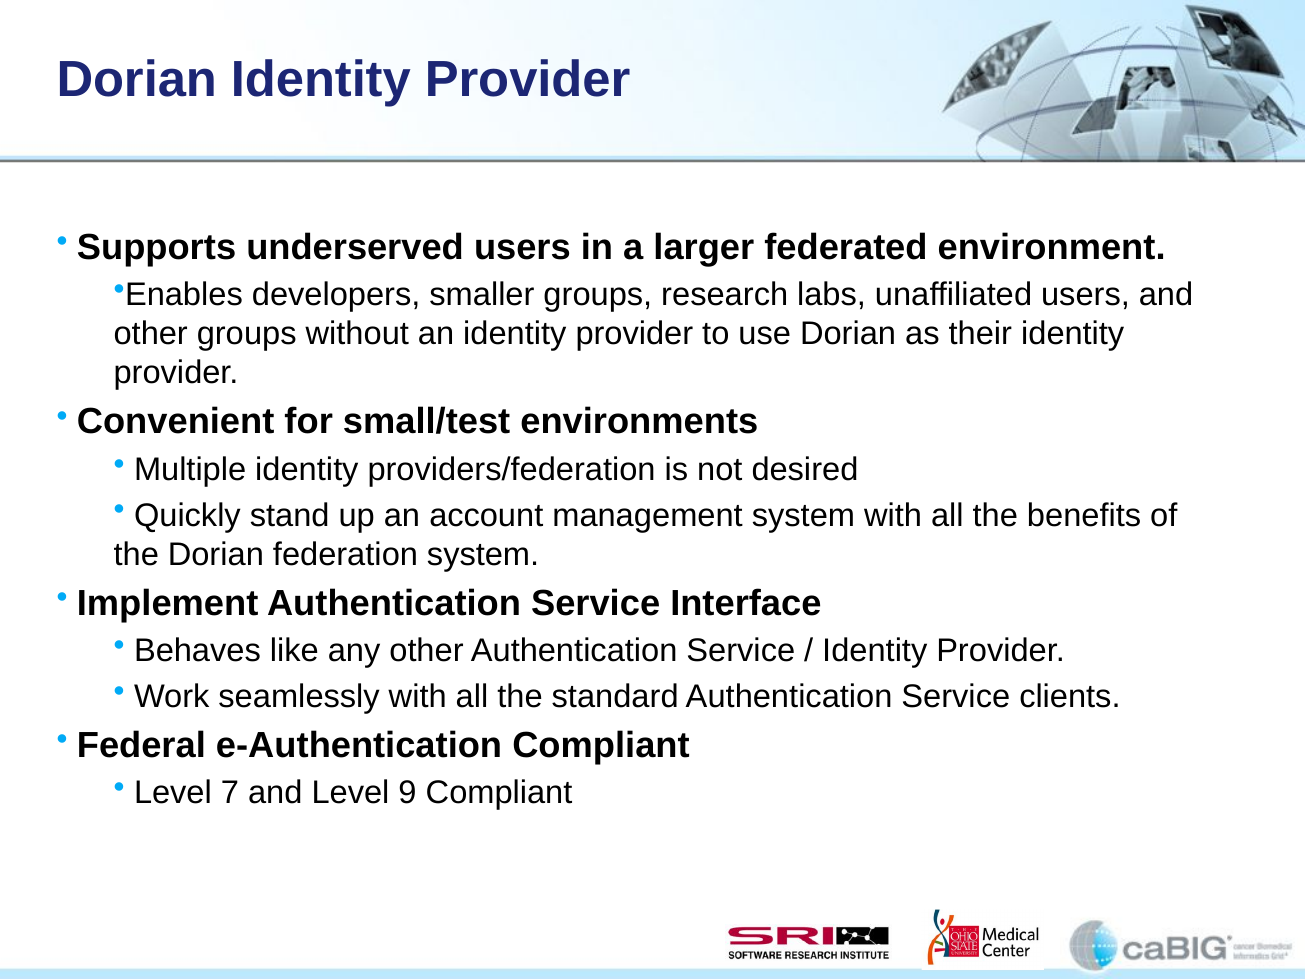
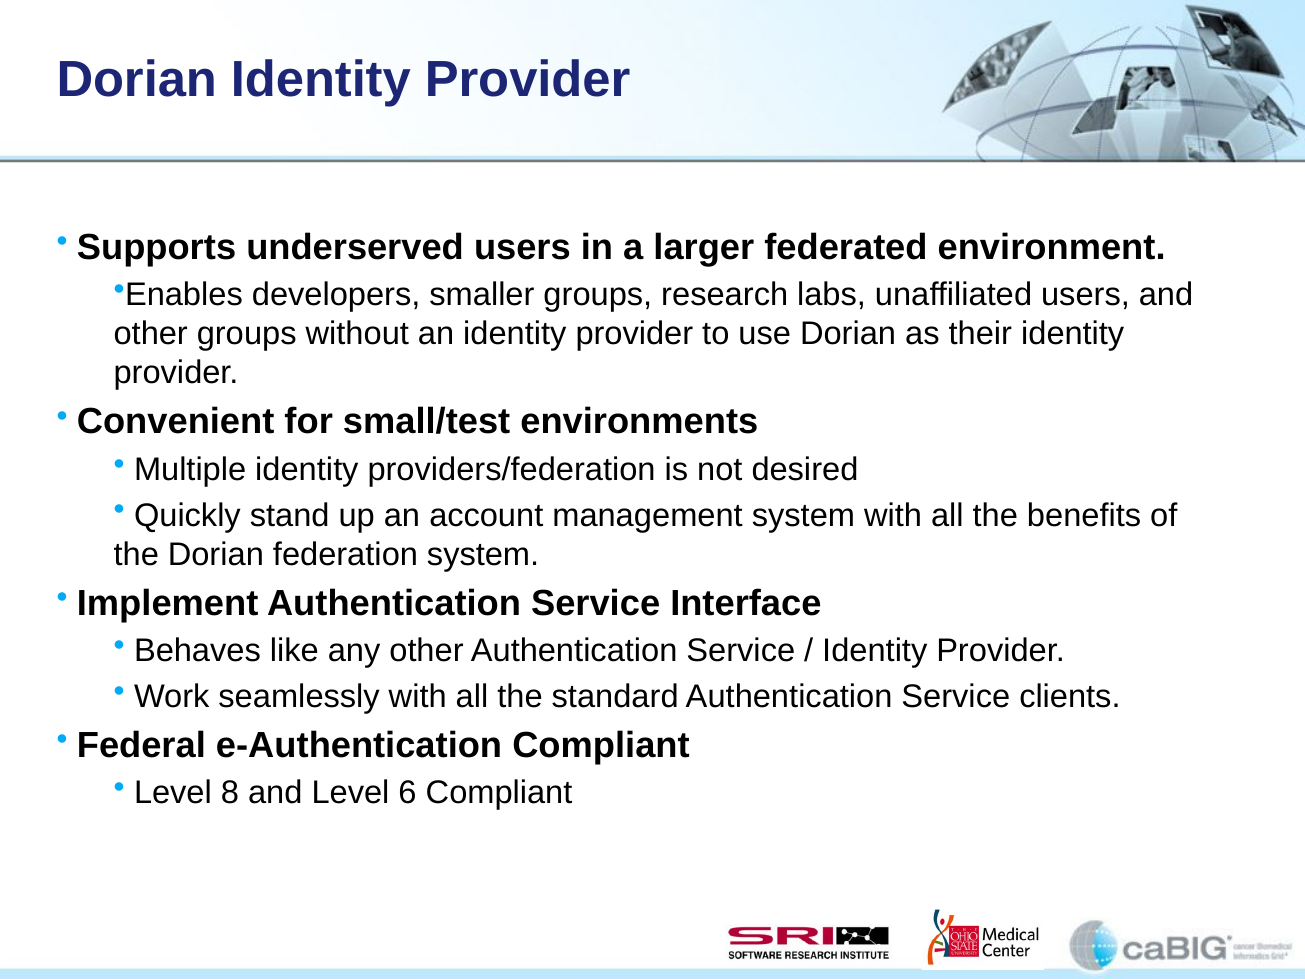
7: 7 -> 8 (230, 793)
9: 9 -> 6 (408, 793)
